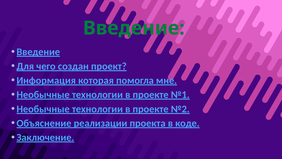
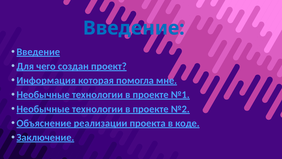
Введение colour: green -> blue (134, 28)
